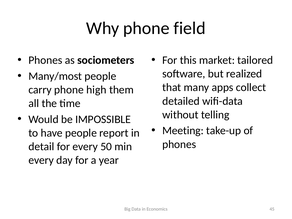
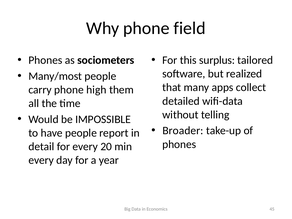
market: market -> surplus (217, 60)
Meeting: Meeting -> Broader (183, 131)
50: 50 -> 20 (106, 147)
